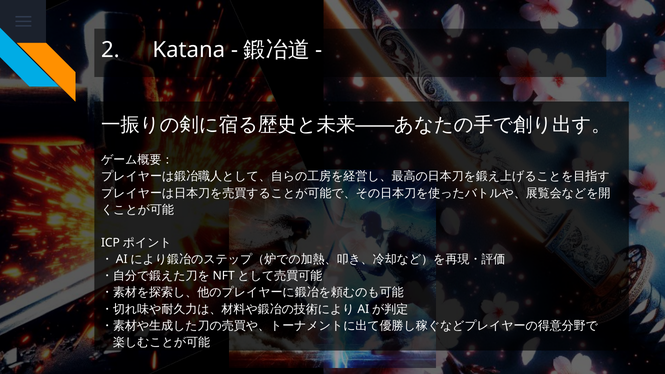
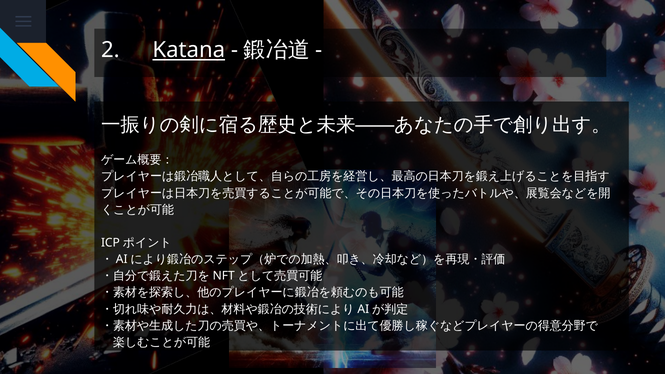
Katana underline: none -> present (189, 50)
